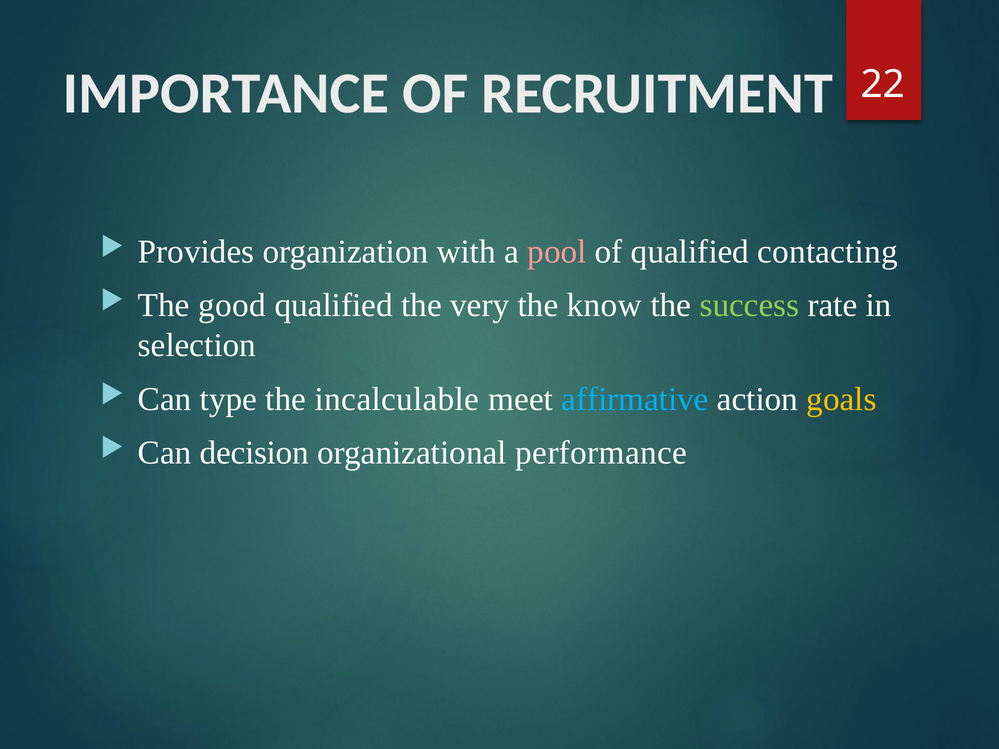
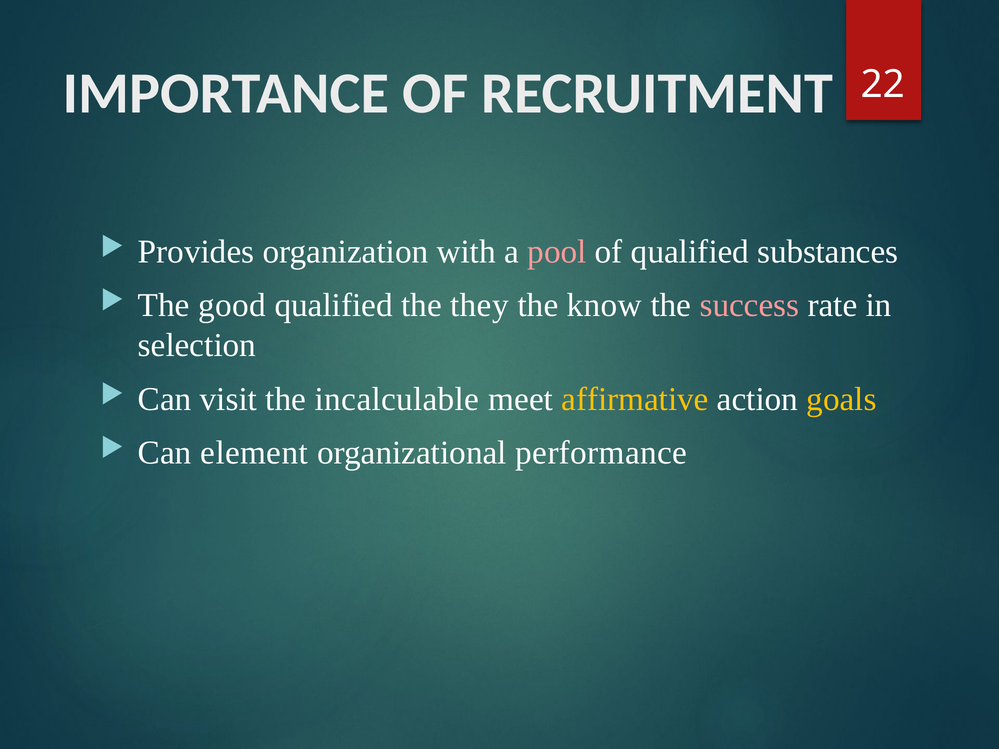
contacting: contacting -> substances (828, 252)
very: very -> they (480, 305)
success colour: light green -> pink (749, 305)
type: type -> visit (228, 399)
affirmative colour: light blue -> yellow (635, 399)
decision: decision -> element (254, 453)
